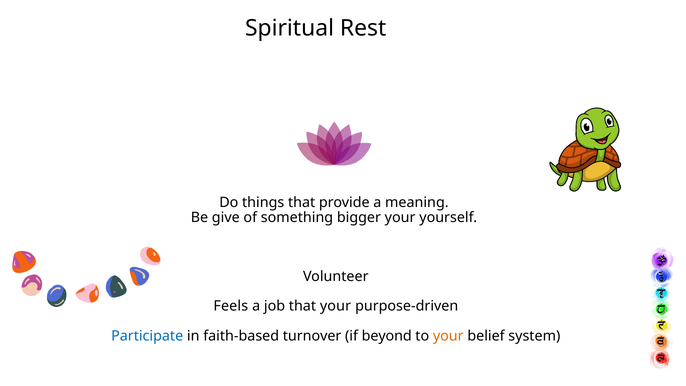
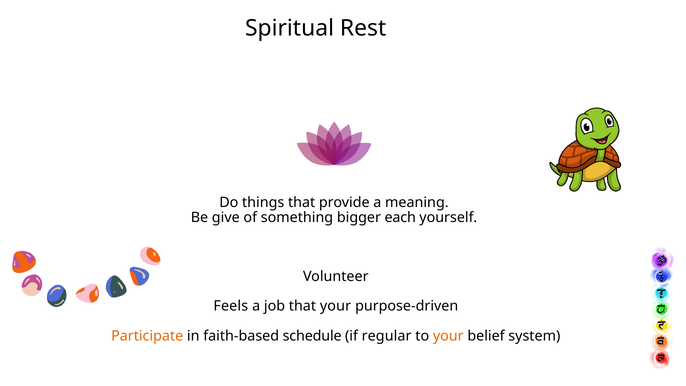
bigger your: your -> each (400, 217)
Participate colour: blue -> orange (147, 336)
turnover: turnover -> schedule (312, 336)
beyond: beyond -> regular (387, 336)
